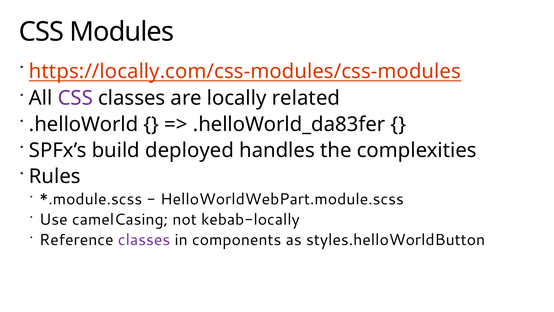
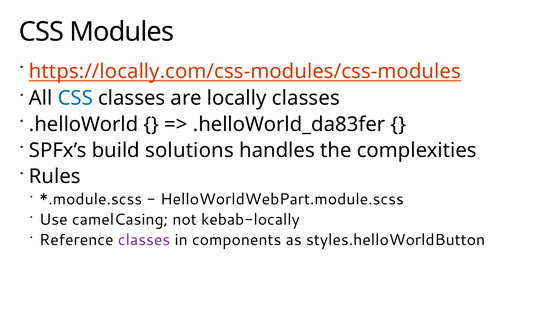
CSS colour: purple -> blue (75, 98)
locally related: related -> classes (306, 98)
deployed: deployed -> solutions (189, 150)
